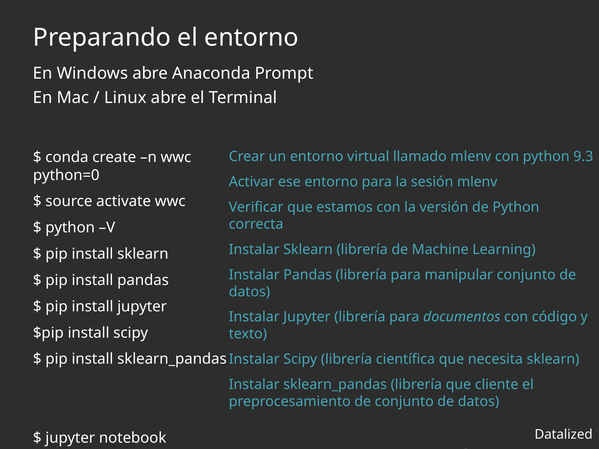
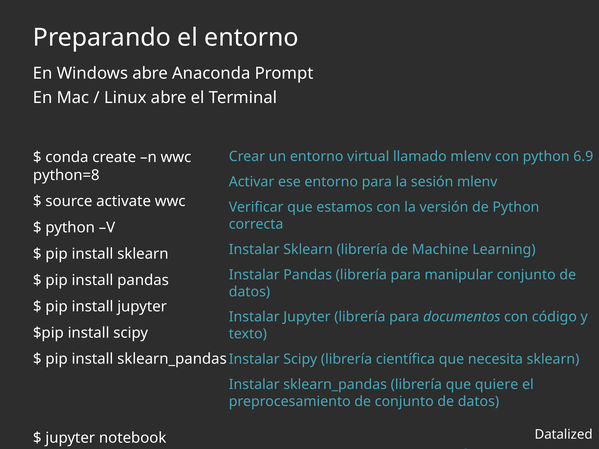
9.3: 9.3 -> 6.9 (583, 157)
python=0: python=0 -> python=8 (66, 175)
cliente: cliente -> quiere (497, 385)
